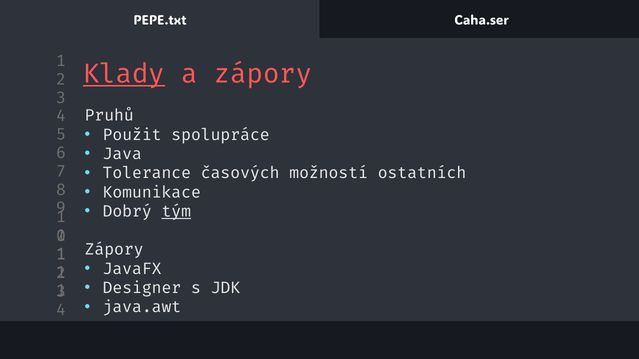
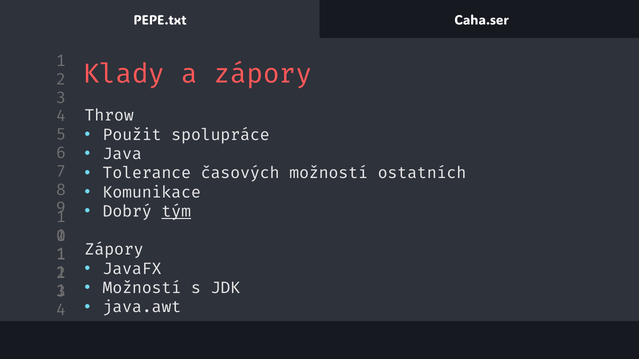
Klady underline: present -> none (124, 74)
Pruhů: Pruhů -> Throw (109, 116)
Designer: Designer -> Možností (142, 288)
